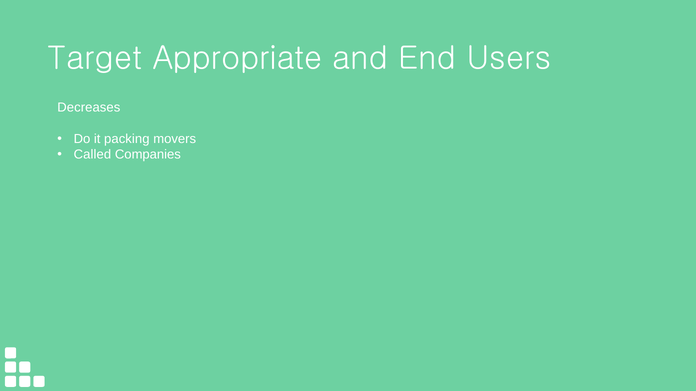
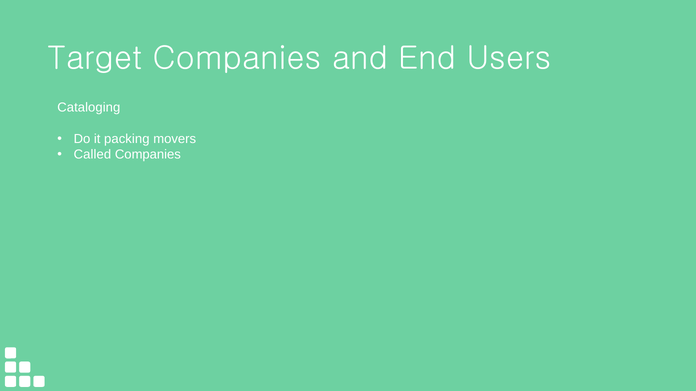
Target Appropriate: Appropriate -> Companies (237, 58)
Decreases: Decreases -> Cataloging (89, 108)
